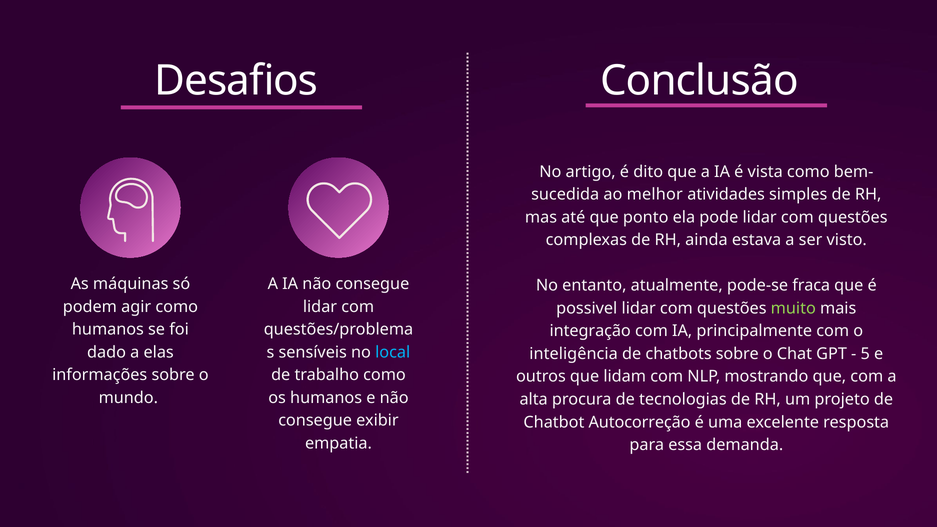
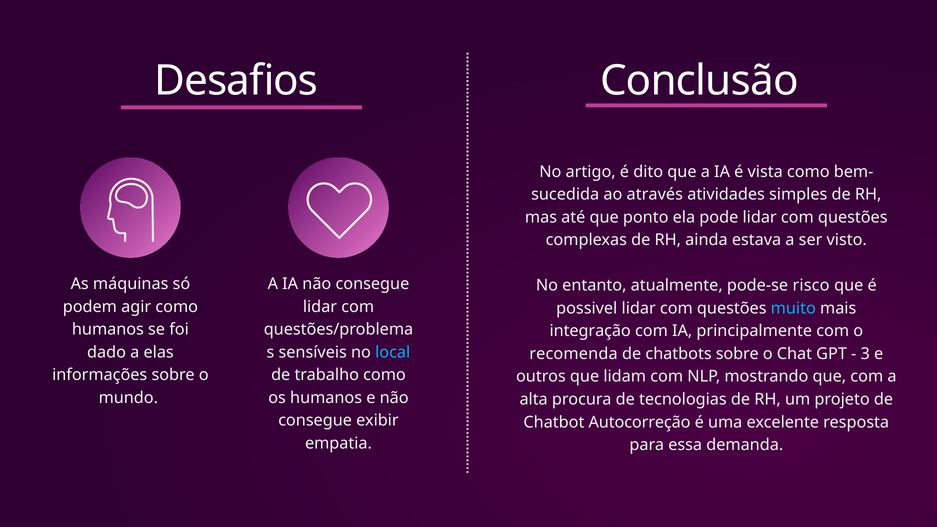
melhor: melhor -> através (655, 195)
fraca: fraca -> risco (811, 286)
muito colour: light green -> light blue (793, 308)
inteligência: inteligência -> recomenda (574, 354)
5: 5 -> 3 (865, 354)
